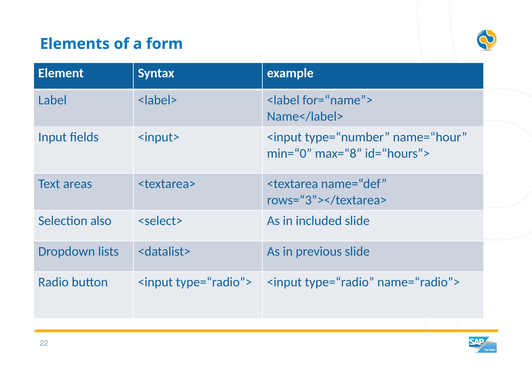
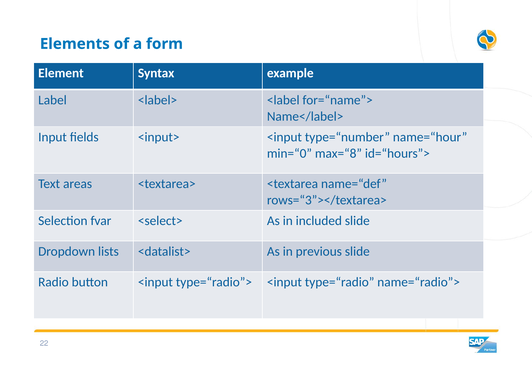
also: also -> fvar (101, 221)
